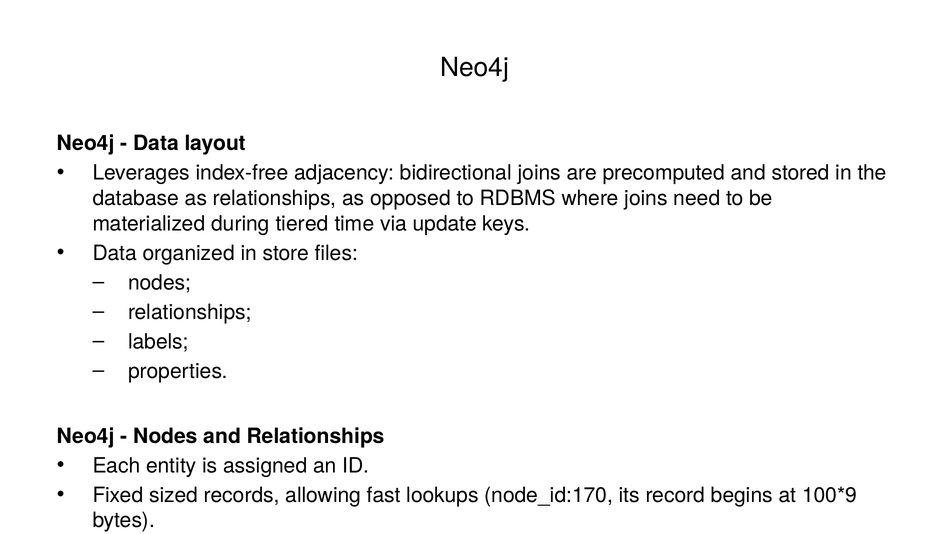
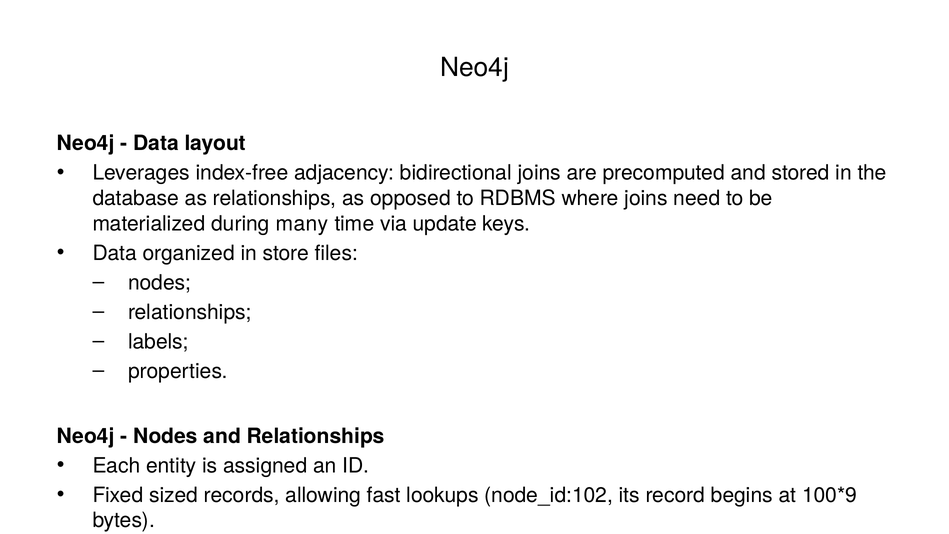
tiered: tiered -> many (302, 224)
node_id:170: node_id:170 -> node_id:102 (549, 495)
